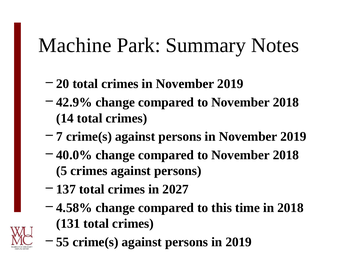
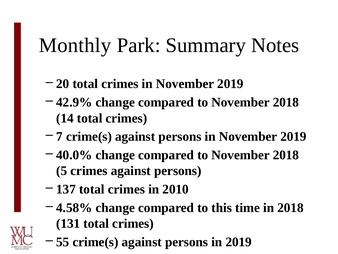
Machine: Machine -> Monthly (75, 45)
2027: 2027 -> 2010 (176, 189)
